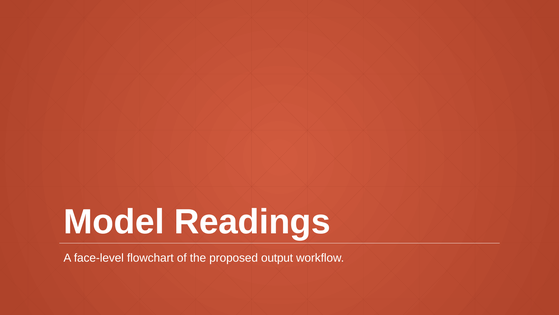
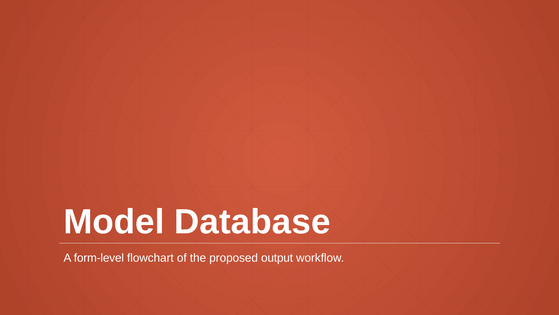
Readings: Readings -> Database (252, 222)
face-level: face-level -> form-level (99, 257)
